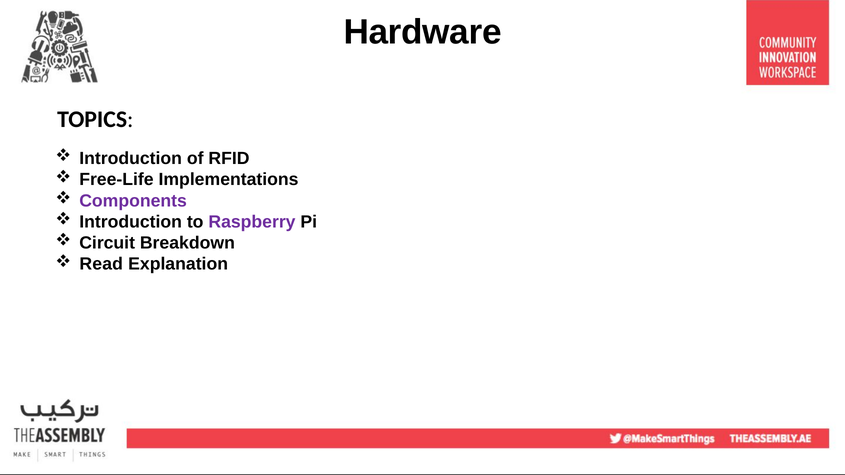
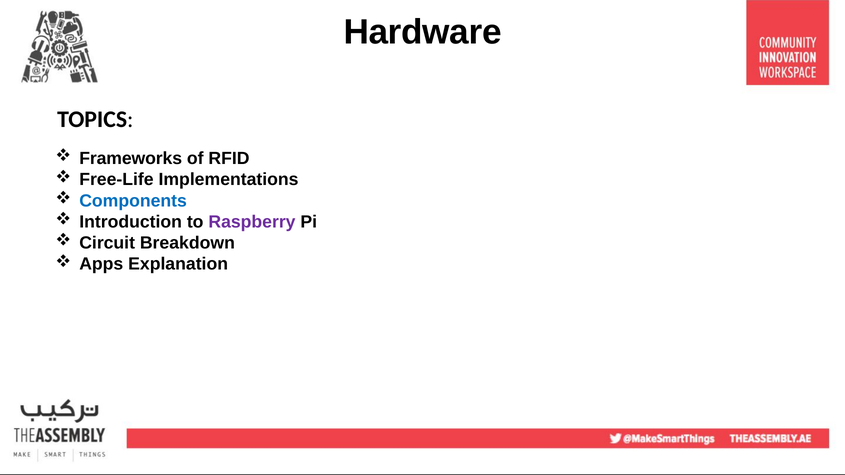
Introduction: Introduction -> Frameworks (131, 159)
Components colour: purple -> blue (133, 201)
Read: Read -> Apps (101, 264)
